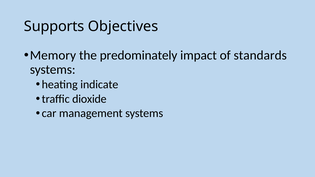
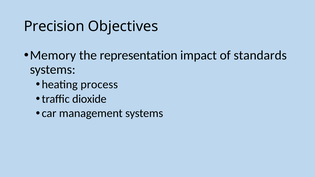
Supports: Supports -> Precision (54, 26)
predominately: predominately -> representation (139, 55)
indicate: indicate -> process (99, 85)
